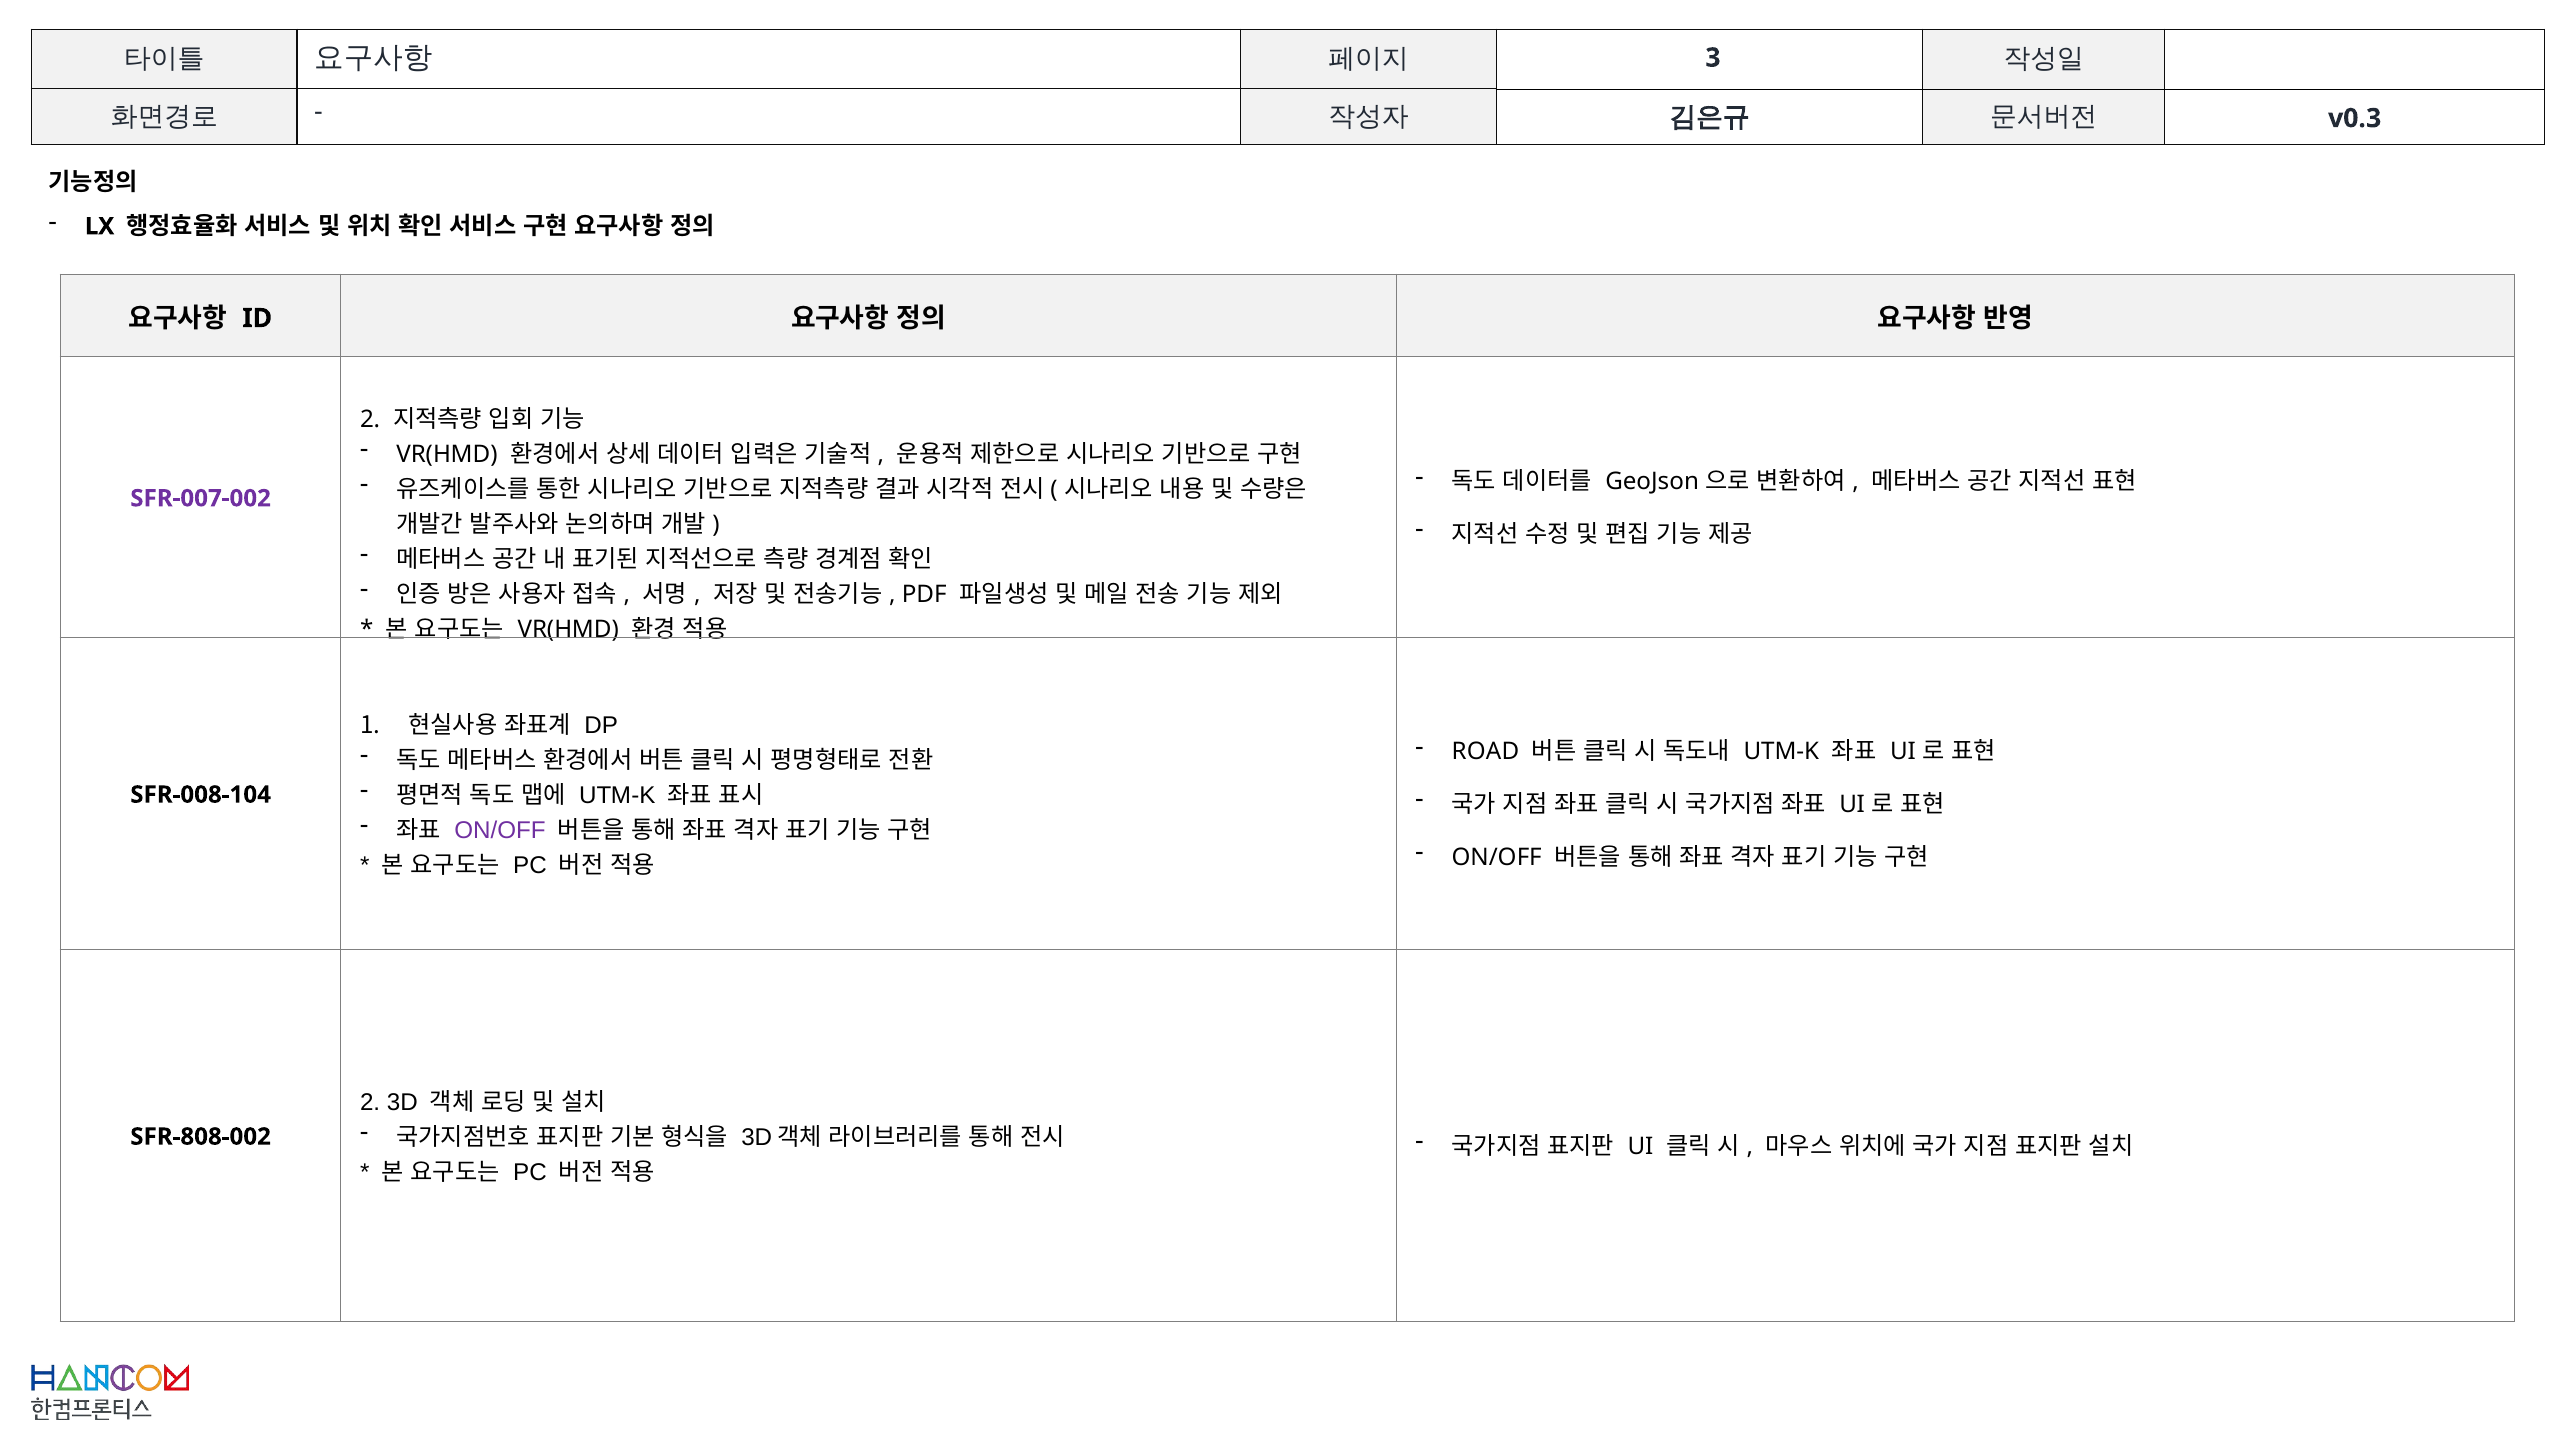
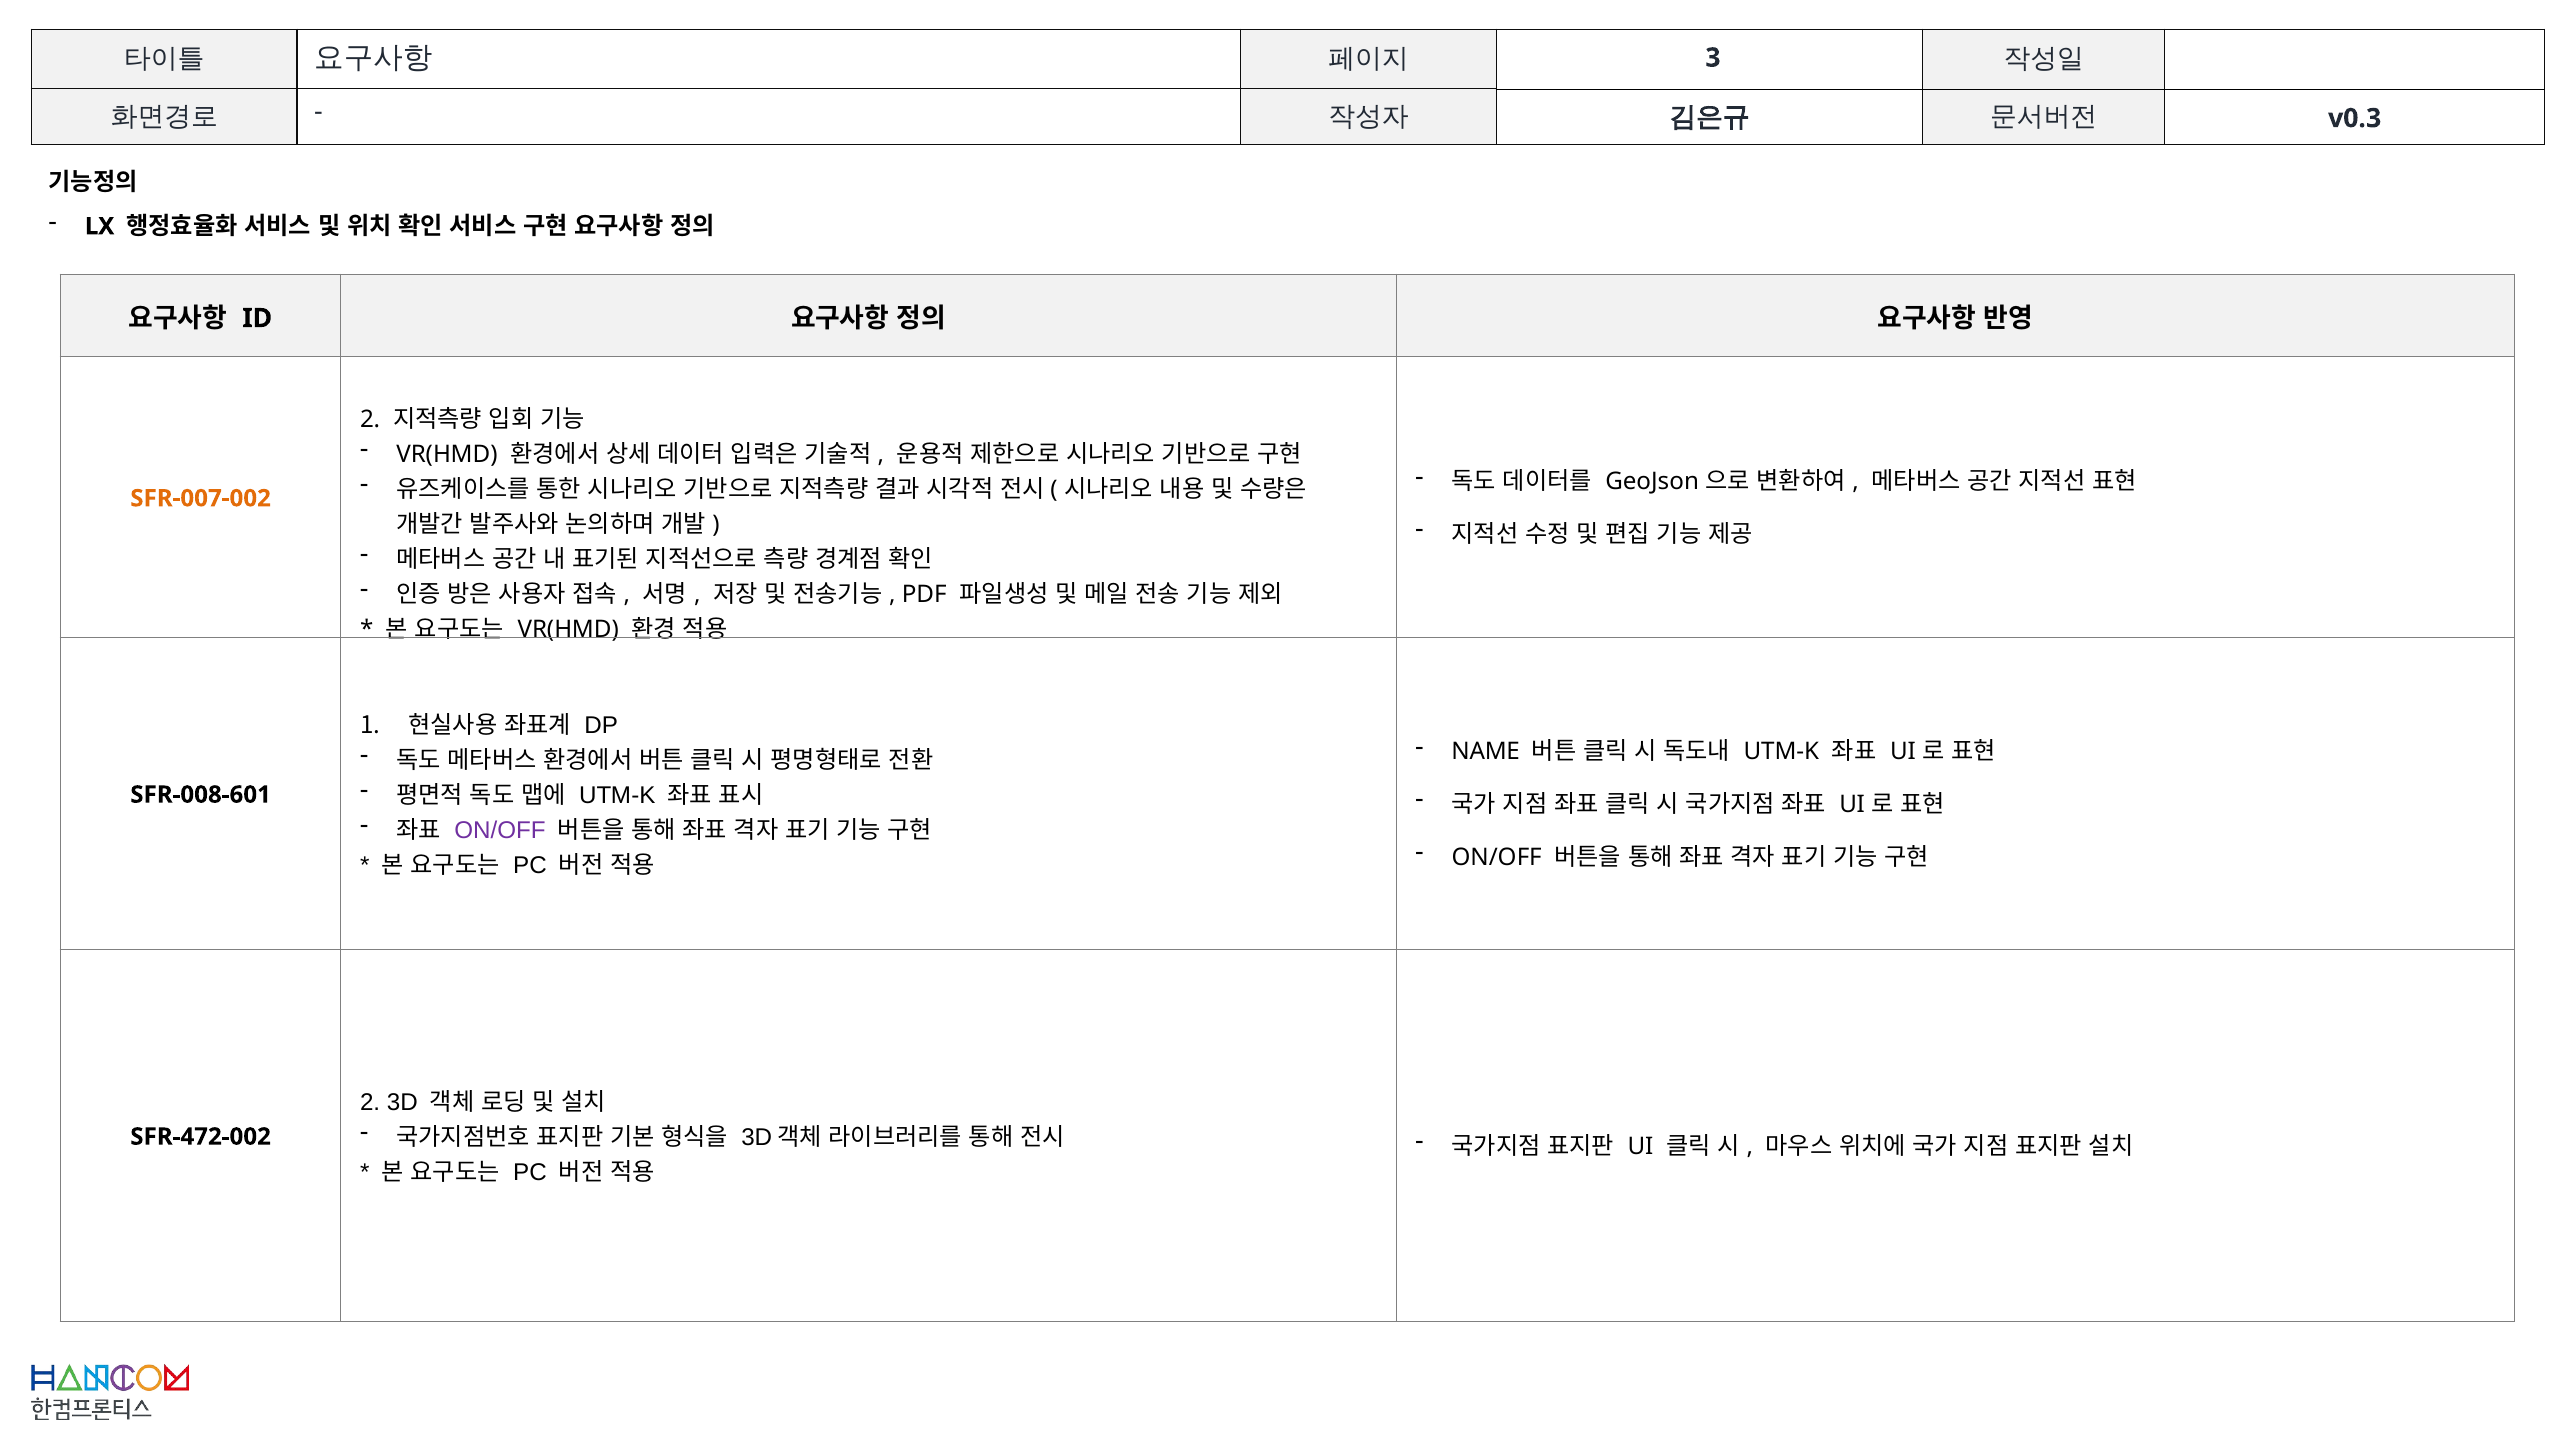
SFR-007-002 colour: purple -> orange (201, 498)
ROAD: ROAD -> NAME (1486, 752)
SFR-008-104: SFR-008-104 -> SFR-008-601 (201, 795)
SFR-808-002: SFR-808-002 -> SFR-472-002 (201, 1137)
